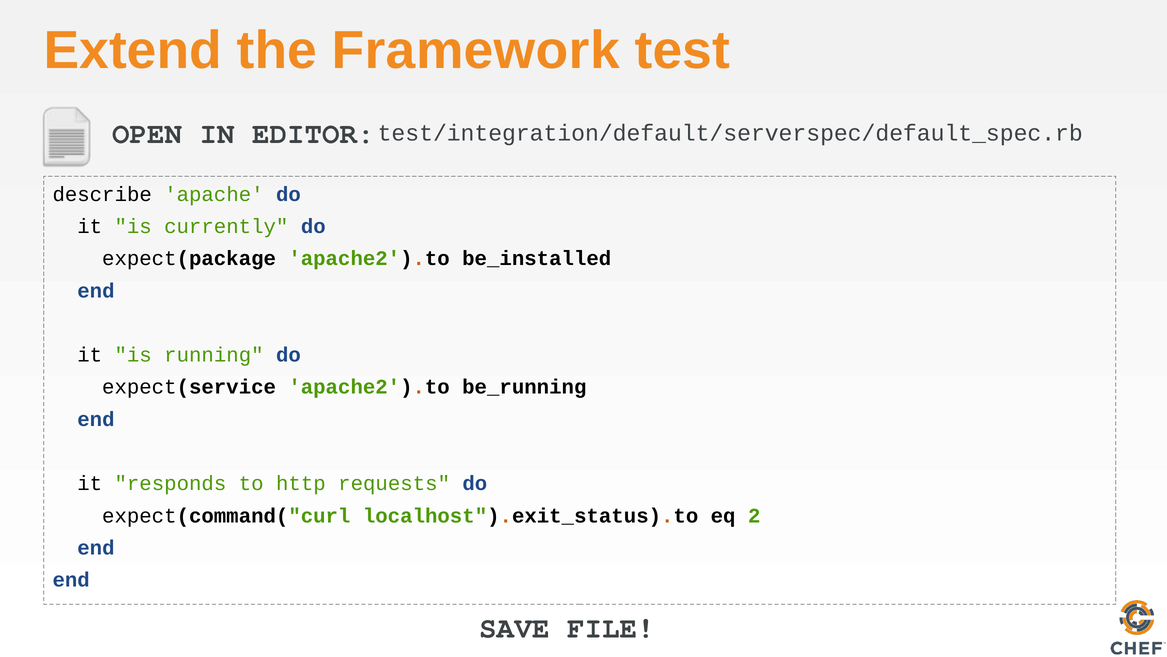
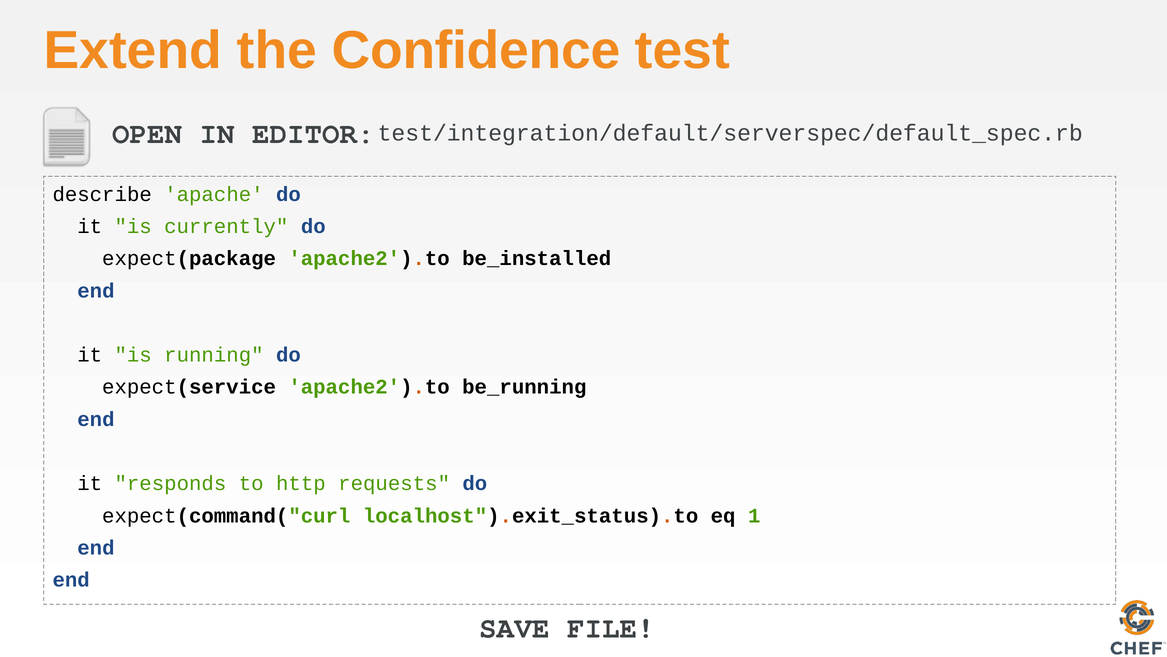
Framework: Framework -> Confidence (476, 50)
2: 2 -> 1 (754, 515)
